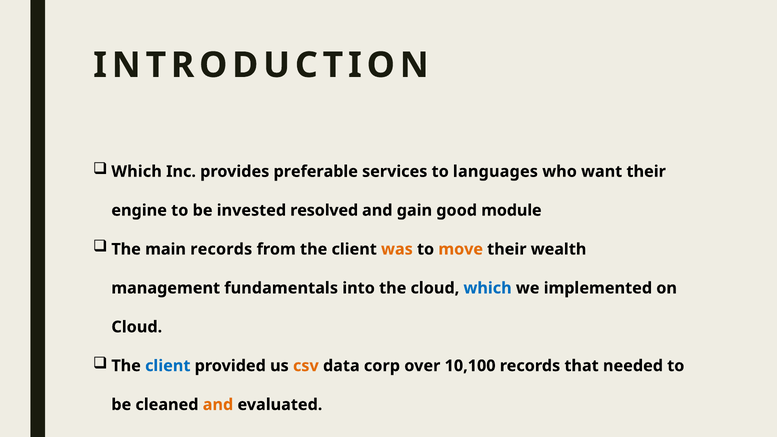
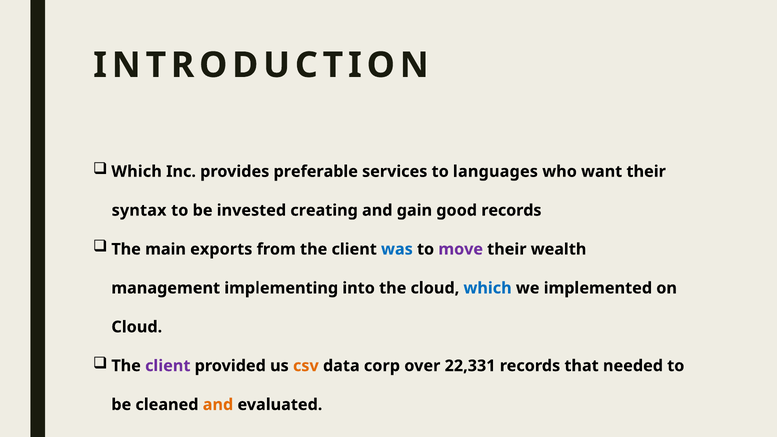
engine: engine -> syntax (139, 210)
resolved: resolved -> creating (324, 210)
good module: module -> records (511, 210)
main records: records -> exports (221, 249)
was colour: orange -> blue (397, 249)
move colour: orange -> purple (461, 249)
fundamentals: fundamentals -> implementing (281, 288)
client colour: blue -> purple (168, 366)
10,100: 10,100 -> 22,331 (470, 366)
